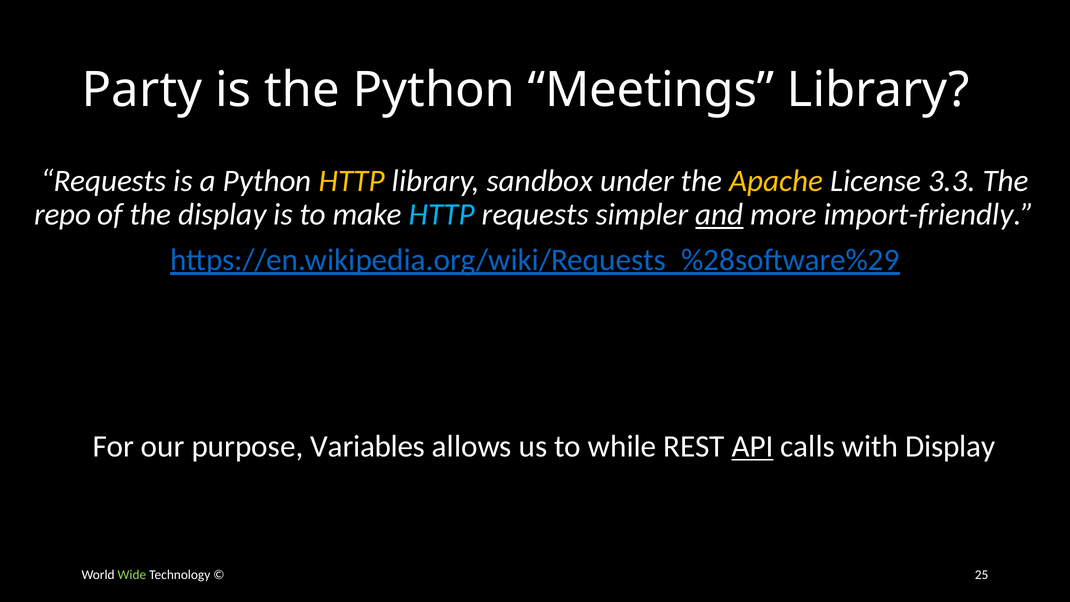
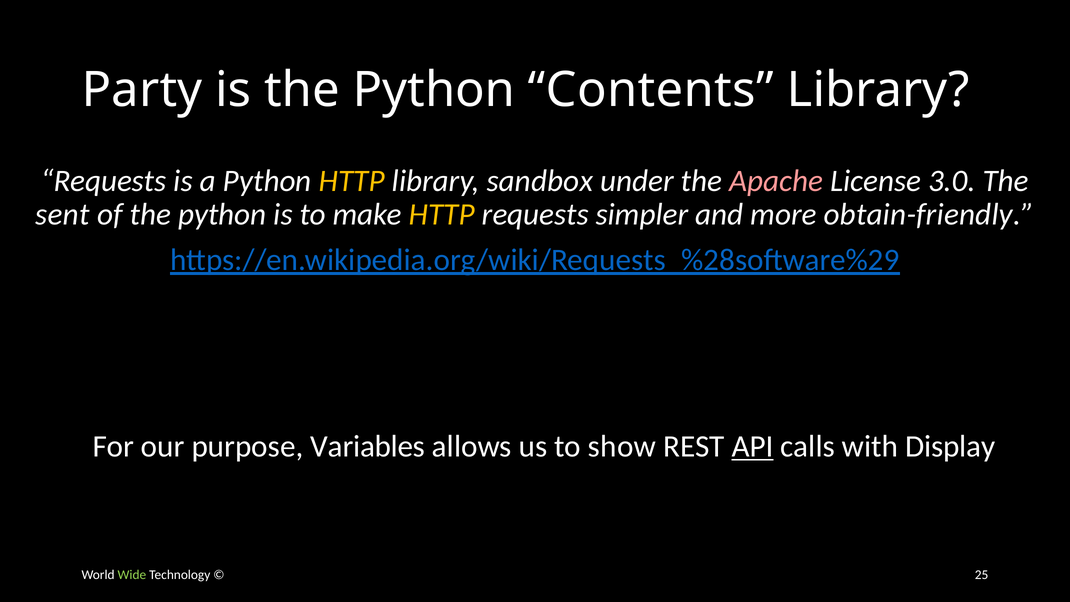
Meetings: Meetings -> Contents (651, 90)
Apache colour: yellow -> pink (776, 181)
3.3: 3.3 -> 3.0 (952, 181)
repo: repo -> sent (62, 214)
of the display: display -> python (222, 214)
HTTP colour: light blue -> yellow (442, 214)
and underline: present -> none (719, 214)
import-friendly: import-friendly -> obtain-friendly (929, 214)
while: while -> show (622, 446)
